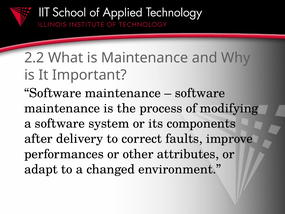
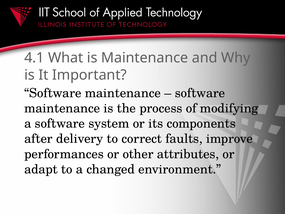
2.2: 2.2 -> 4.1 (34, 58)
